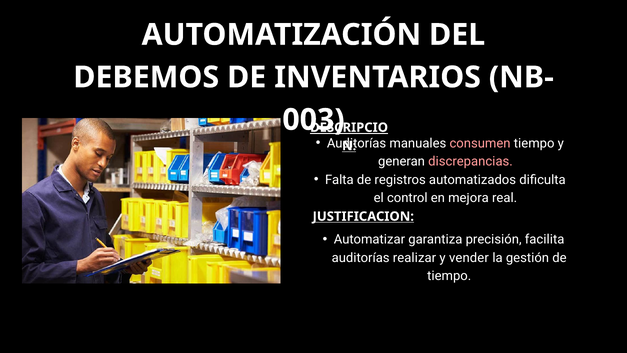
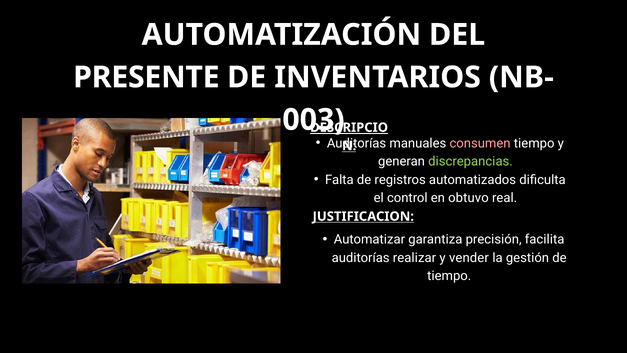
DEBEMOS: DEBEMOS -> PRESENTE (146, 77)
discrepancias colour: pink -> light green (470, 161)
mejora: mejora -> obtuvo (468, 198)
